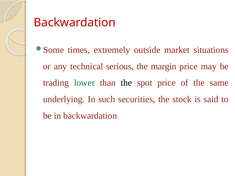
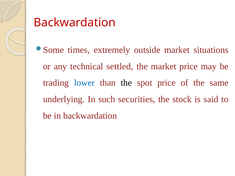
serious: serious -> settled (120, 66)
the margin: margin -> market (164, 66)
lower colour: green -> blue (84, 83)
